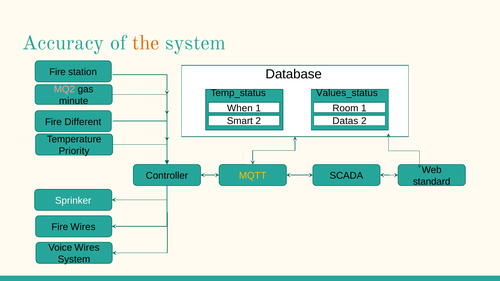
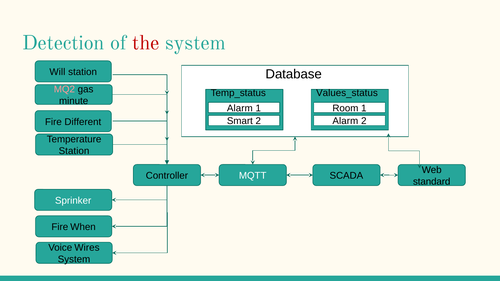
Accuracy: Accuracy -> Detection (63, 43)
the colour: orange -> red (146, 43)
Fire: Fire -> Will (57, 72)
When: When -> Alarm (240, 108)
Datas: Datas -> Alarm (345, 121)
Priority: Priority -> Station (74, 151)
MQTT colour: yellow -> white (253, 176)
Fire Wires: Wires -> When (83, 227)
